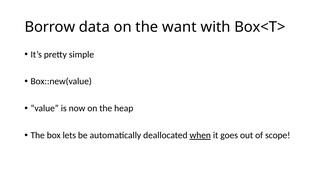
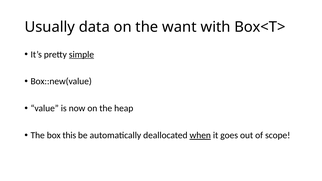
Borrow: Borrow -> Usually (50, 27)
simple underline: none -> present (81, 54)
lets: lets -> this (69, 135)
